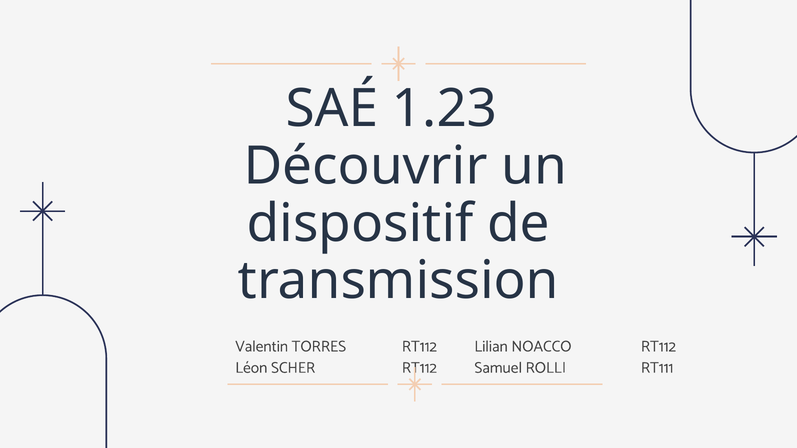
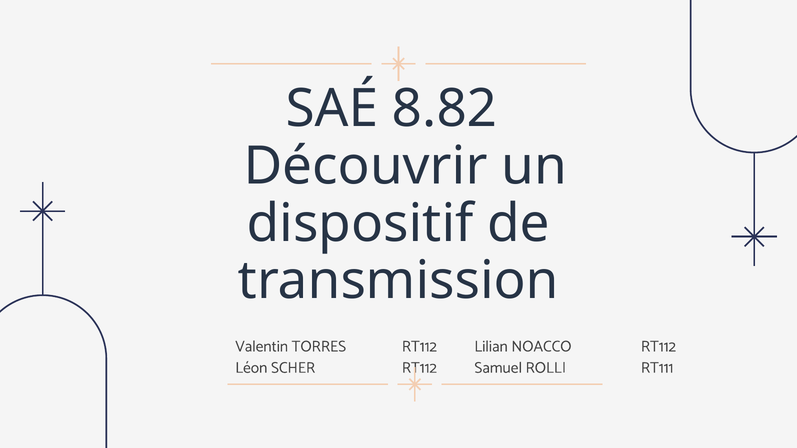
1.23: 1.23 -> 8.82 (445, 109)
